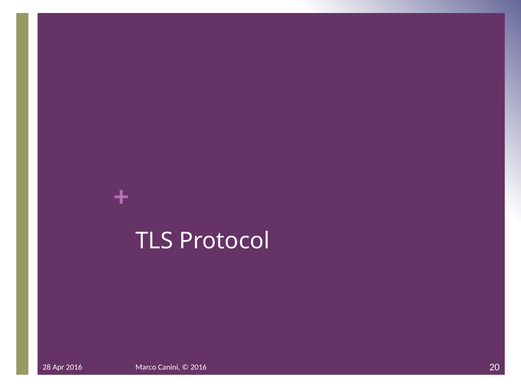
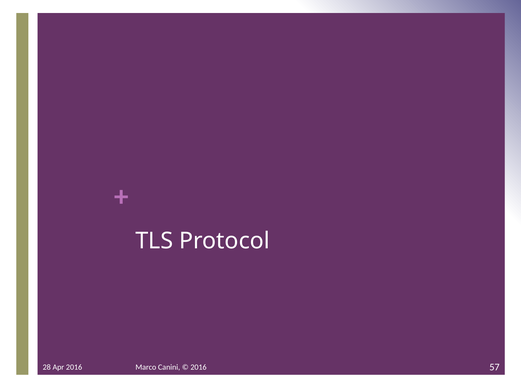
20: 20 -> 57 (494, 367)
